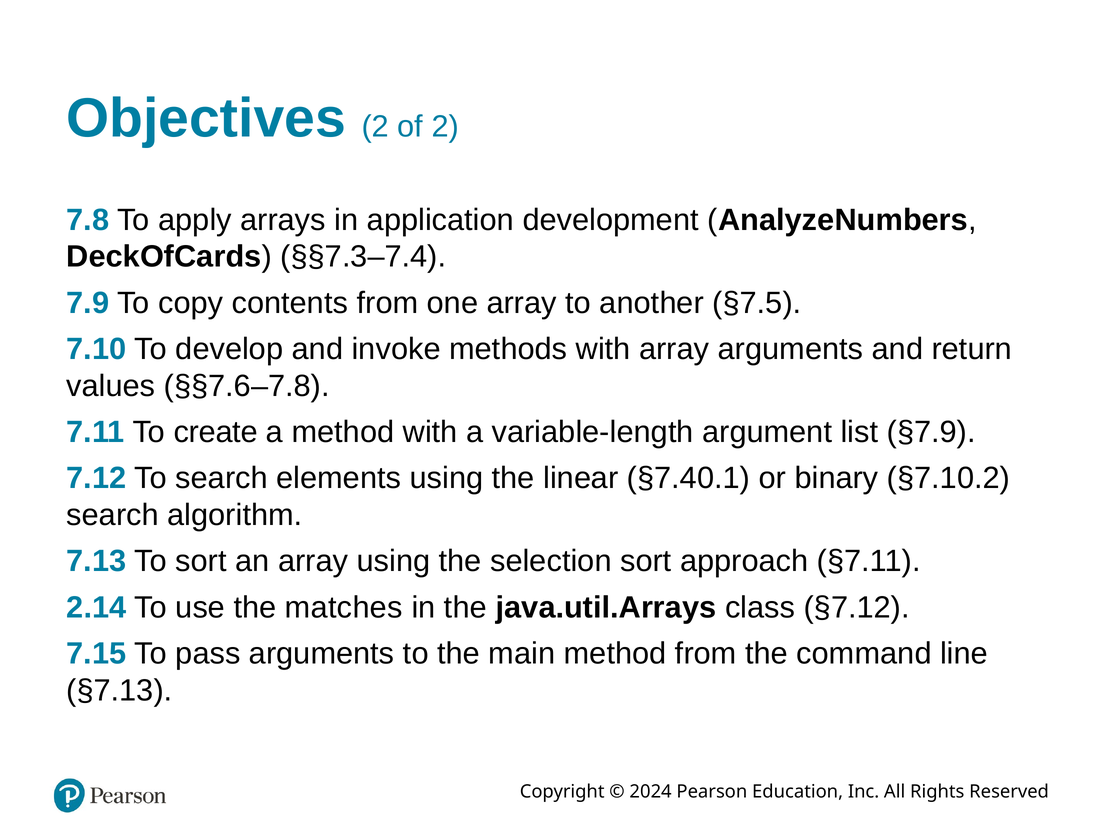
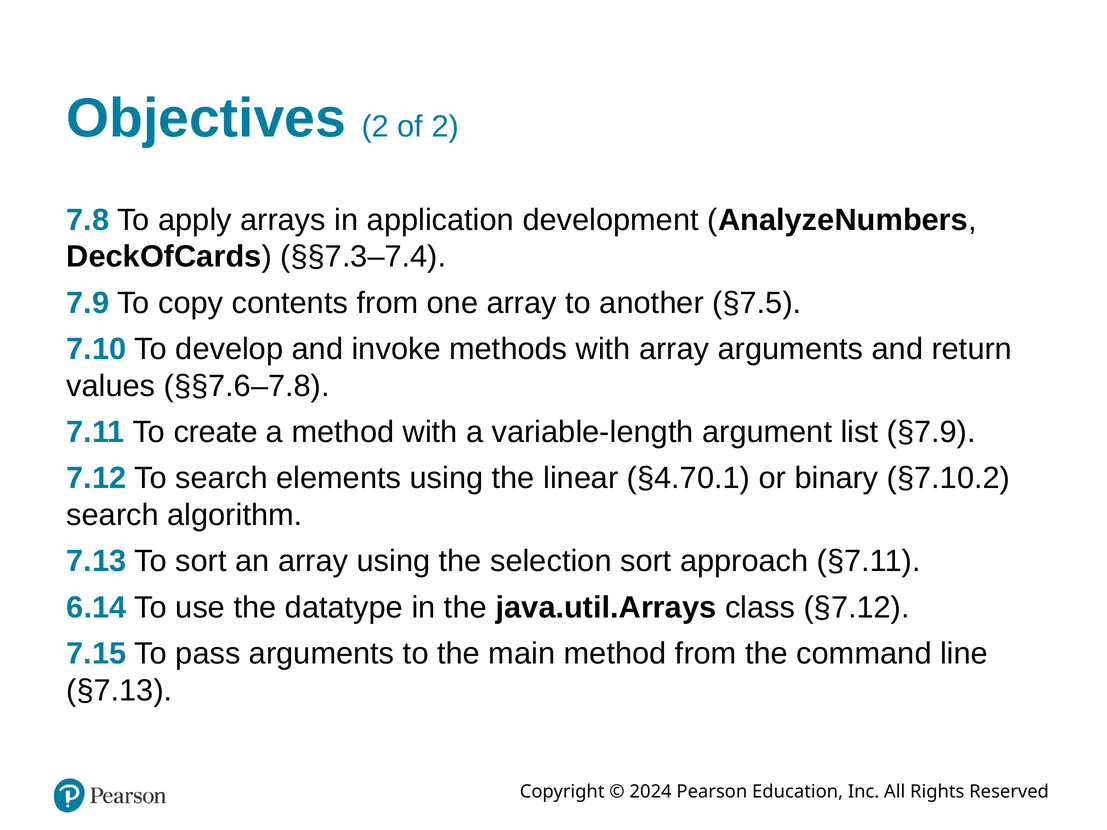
§7.40.1: §7.40.1 -> §4.70.1 (689, 478)
2.14: 2.14 -> 6.14 (96, 608)
matches: matches -> datatype (344, 608)
